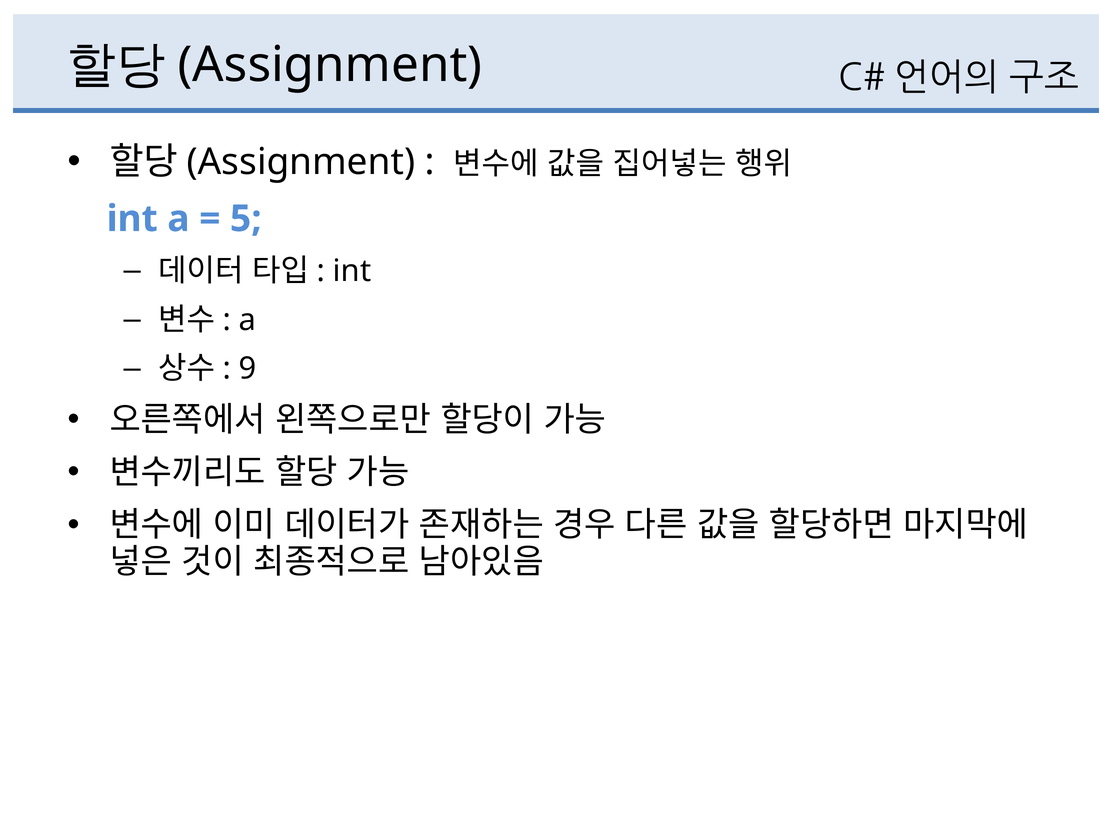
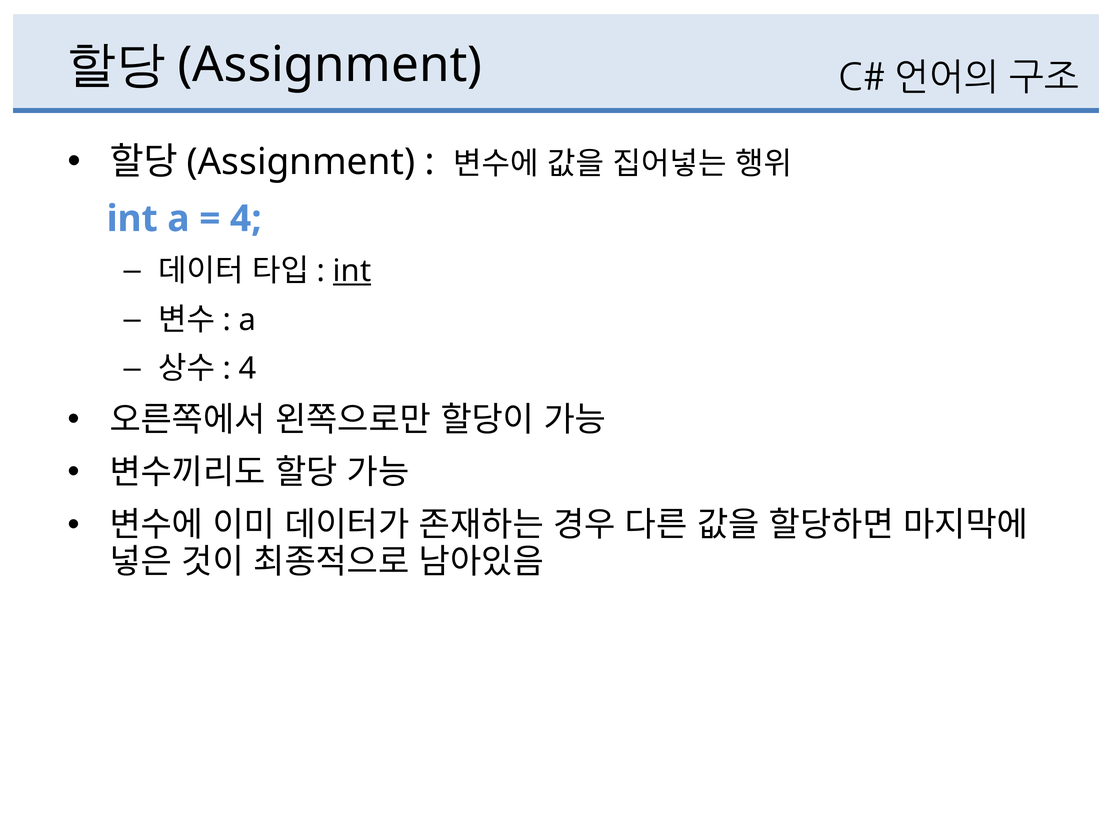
5: 5 -> 4 (246, 219)
int underline: none -> present (352, 271)
9: 9 -> 4 (248, 369)
